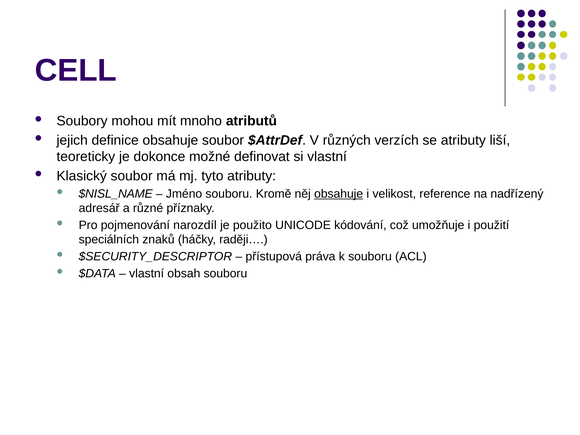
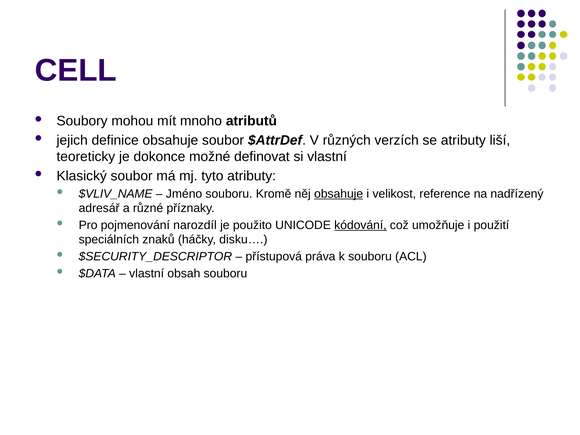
$NISL_NAME: $NISL_NAME -> $VLIV_NAME (116, 194)
kódování underline: none -> present (360, 225)
raději…: raději… -> disku… (243, 240)
